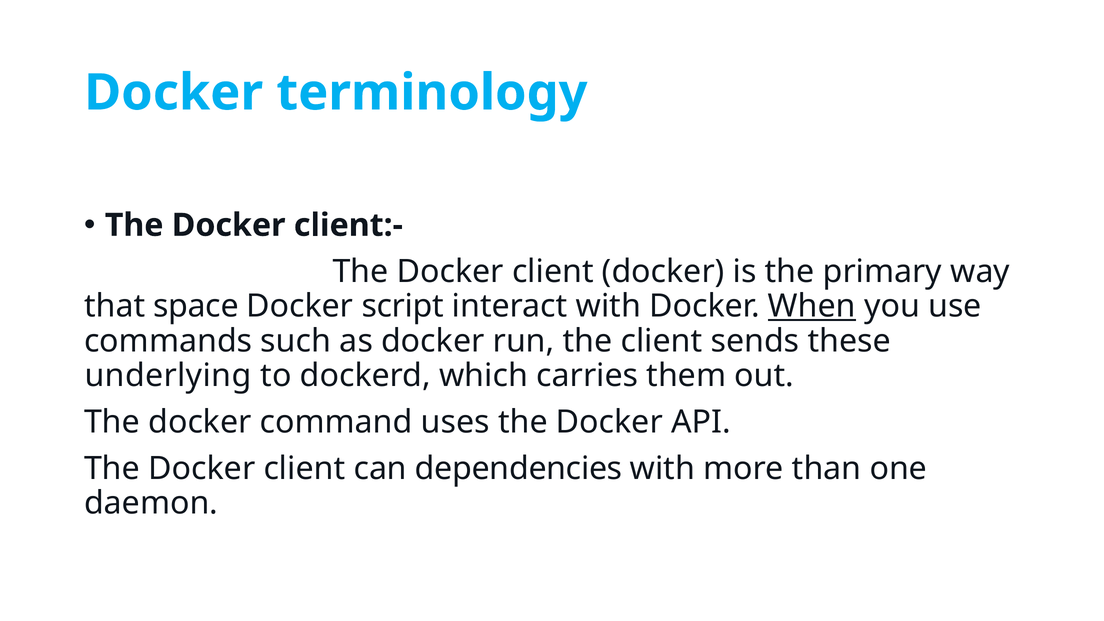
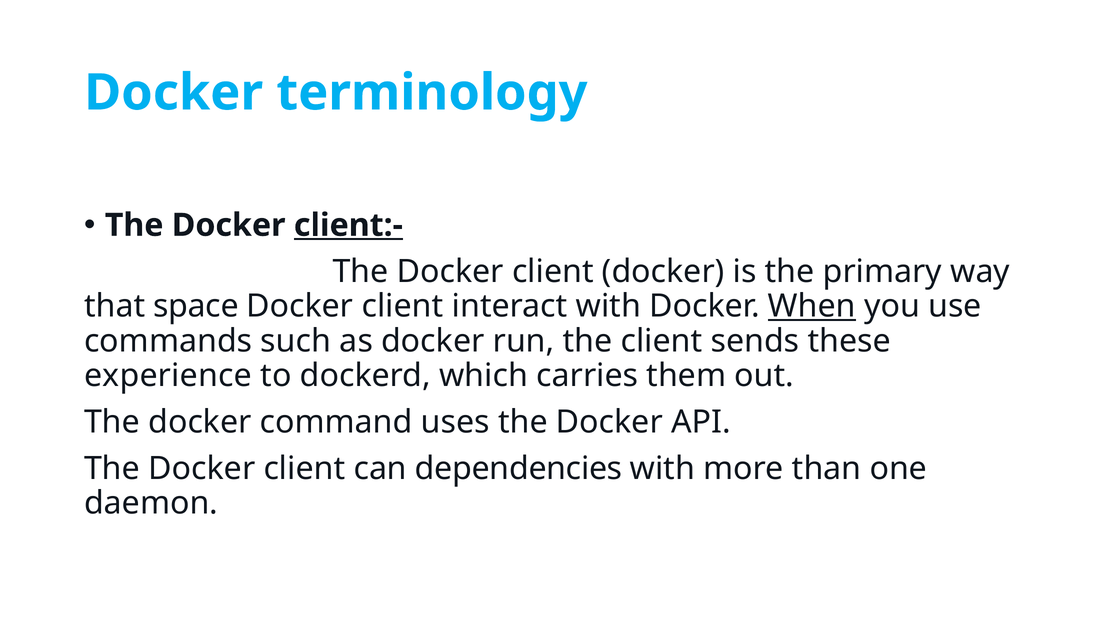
client:- underline: none -> present (348, 225)
script: script -> client (403, 306)
underlying: underlying -> experience (168, 376)
